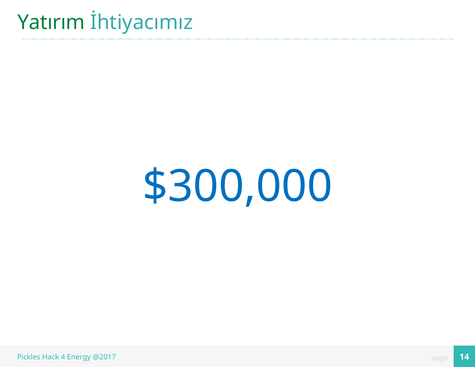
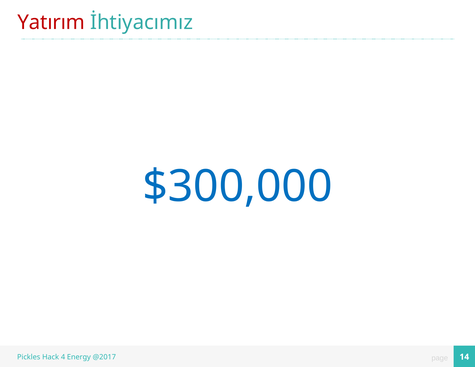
Yatırım colour: green -> red (51, 22)
